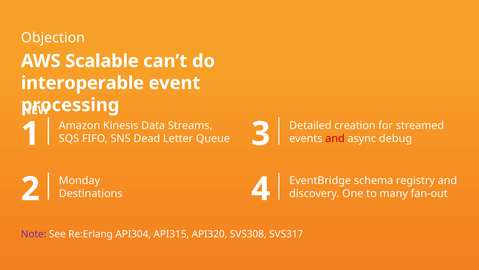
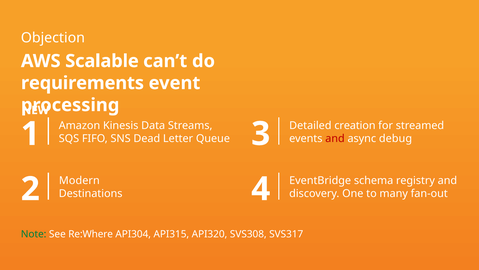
interoperable: interoperable -> requirements (82, 83)
Monday: Monday -> Modern (79, 180)
Note colour: purple -> green (34, 234)
Re:Erlang: Re:Erlang -> Re:Where (91, 234)
